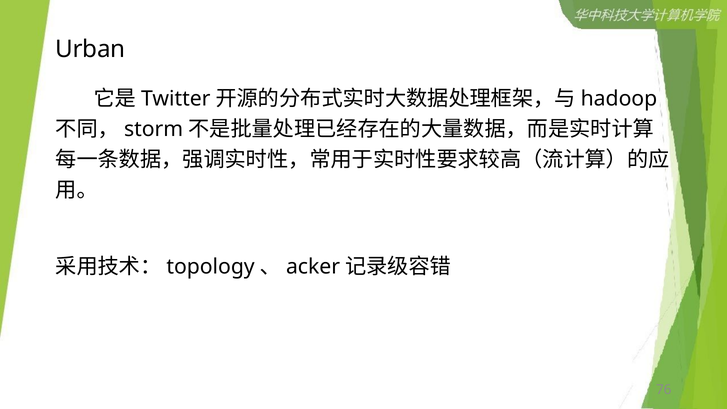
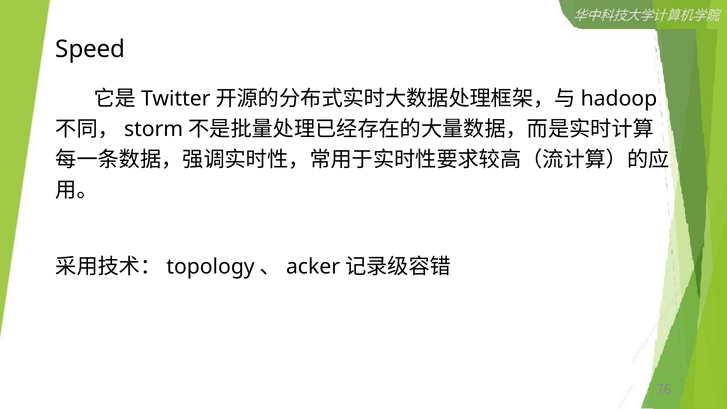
Urban: Urban -> Speed (90, 49)
